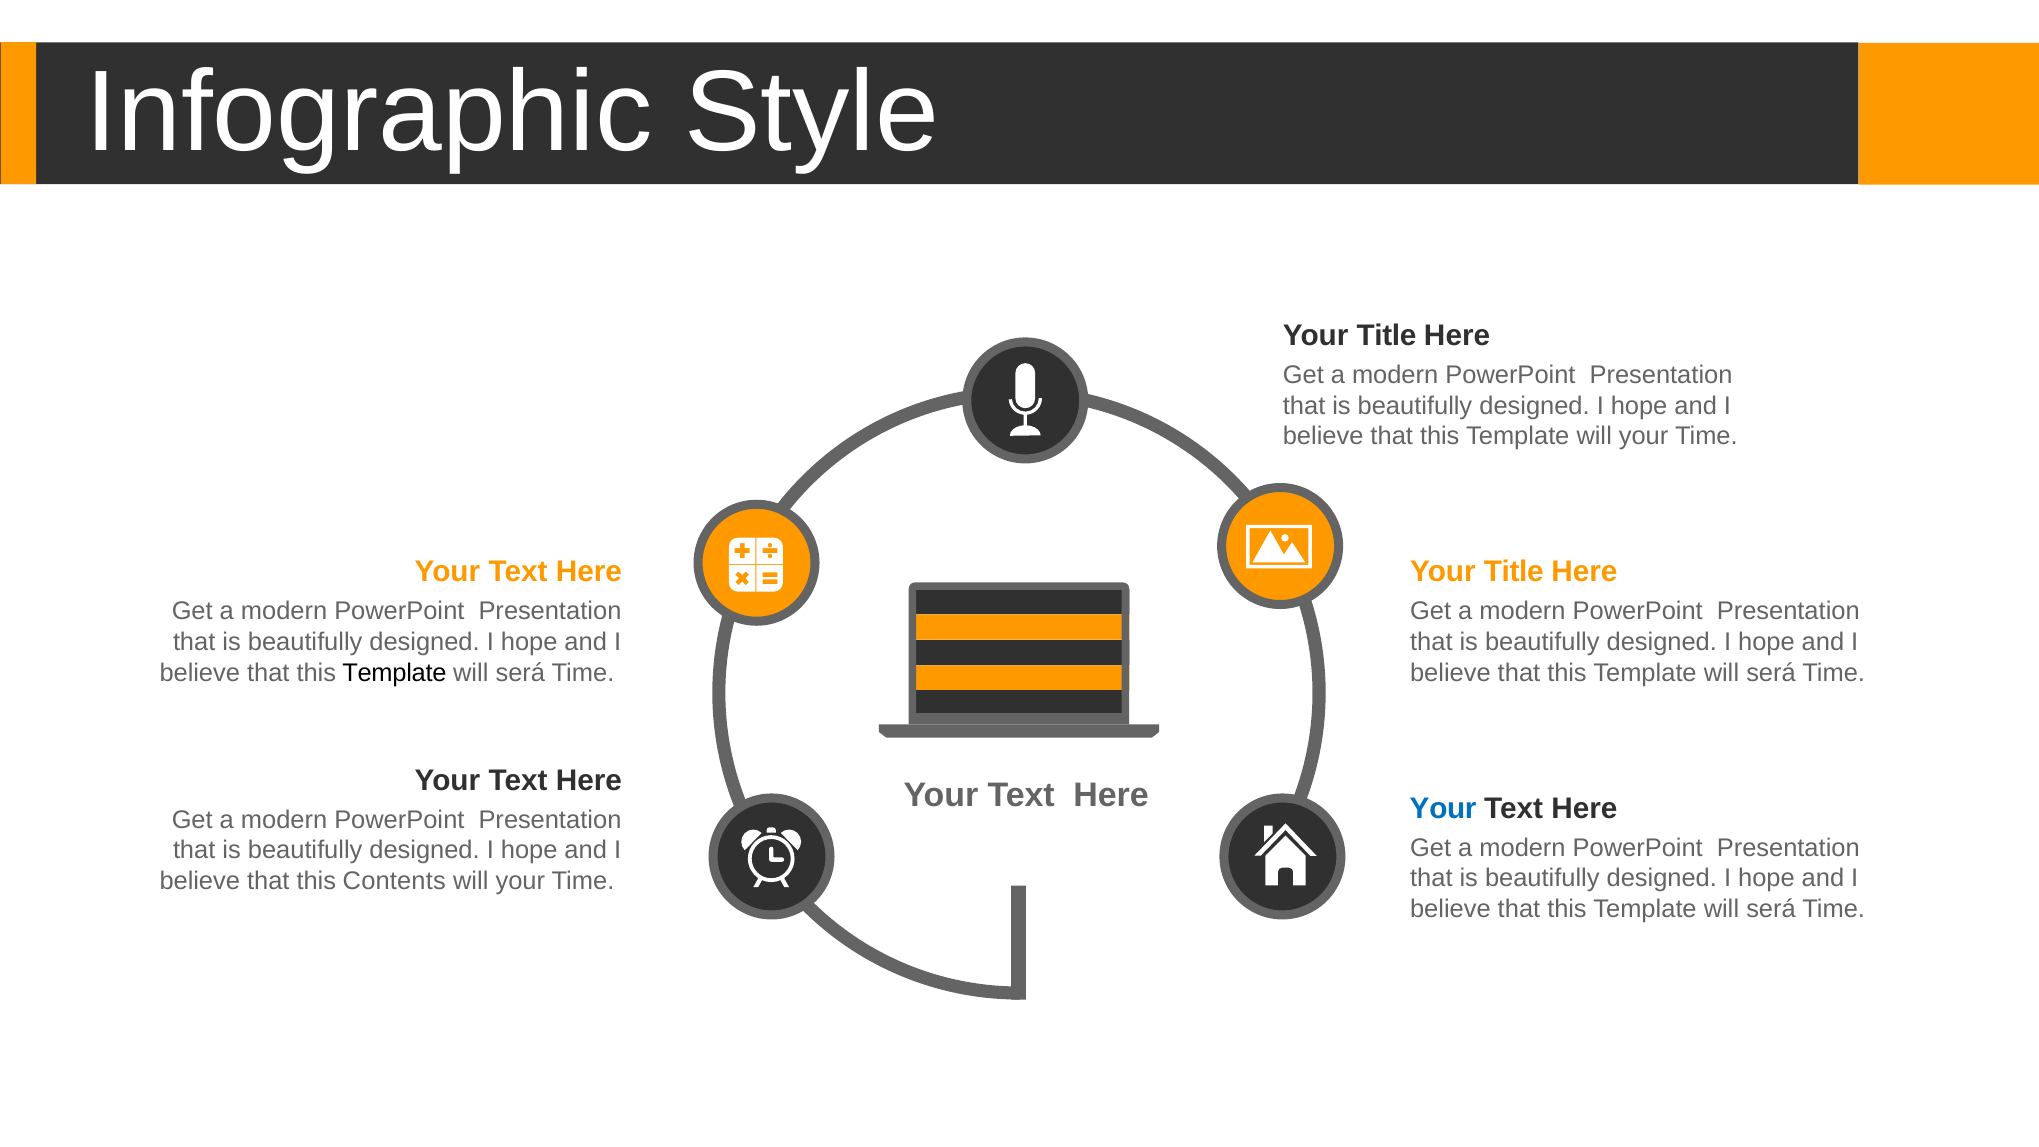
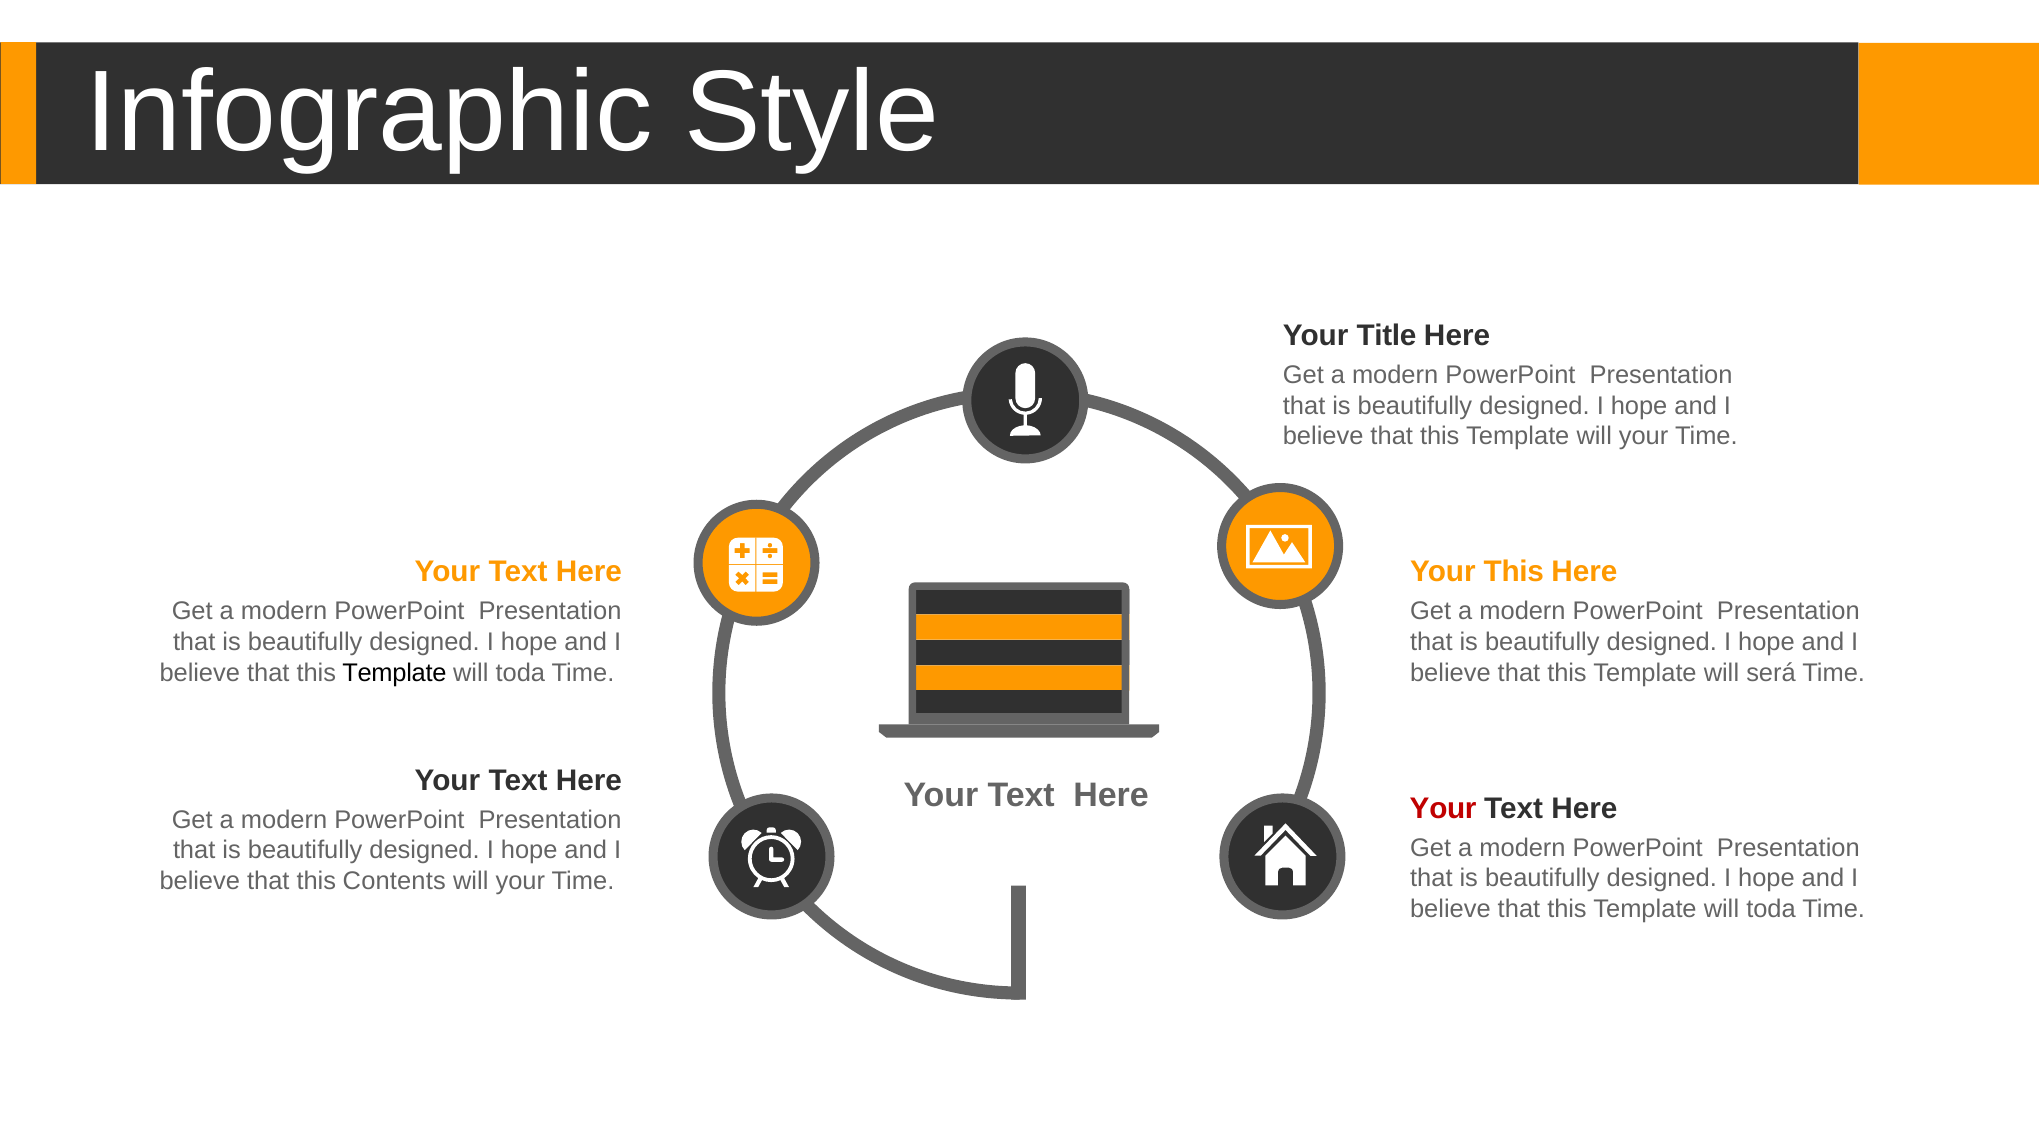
Title: Title -> This (1514, 572)
será: será -> toda (520, 673)
Your colour: blue -> red (1443, 808)
será: será -> toda (1771, 909)
